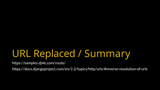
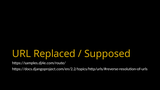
Summary: Summary -> Supposed (107, 54)
